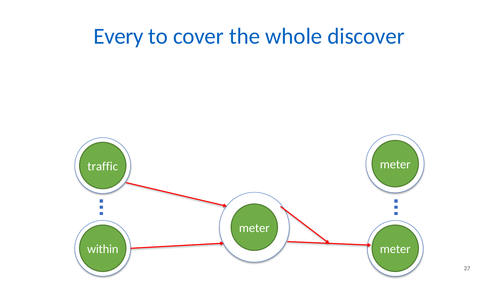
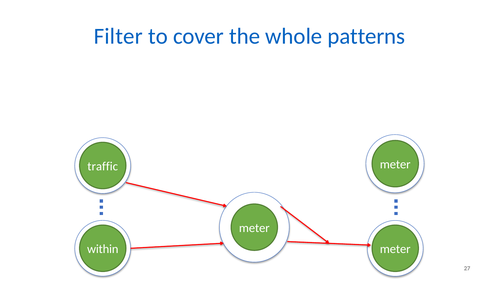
Every: Every -> Filter (118, 36)
discover: discover -> patterns (366, 36)
